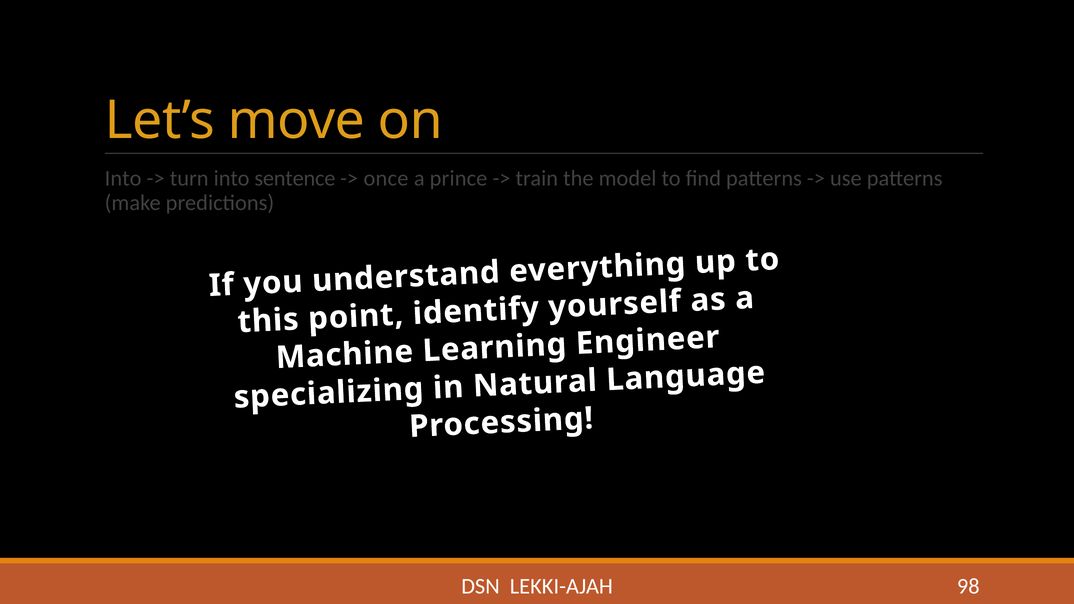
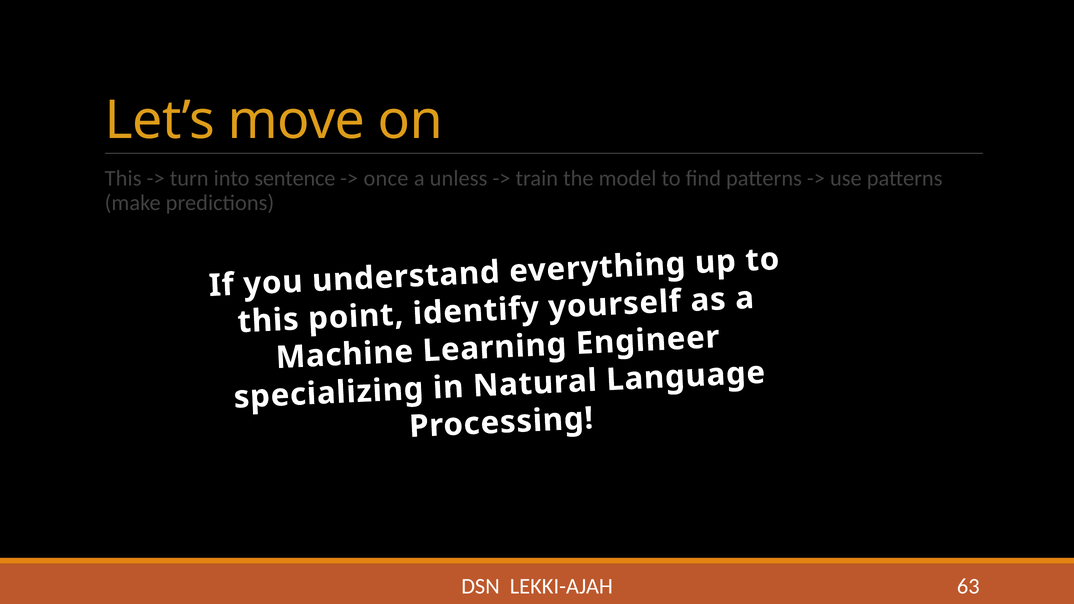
Into: Into -> This (123, 179)
prince: prince -> unless (459, 179)
98: 98 -> 63 (968, 586)
